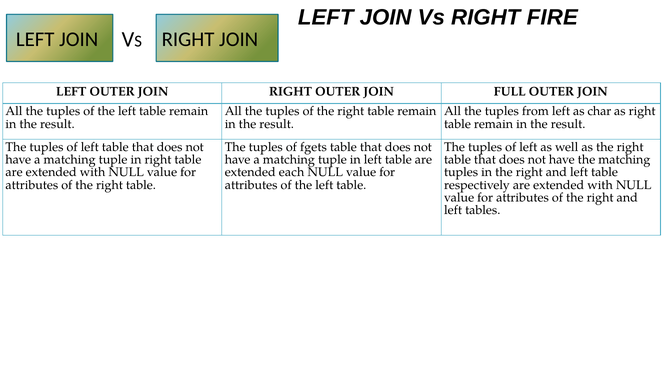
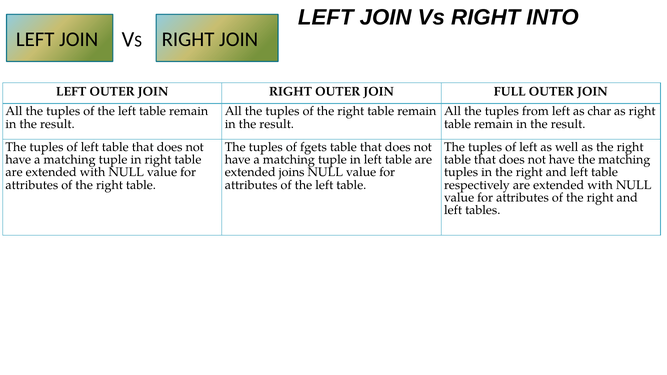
FIRE: FIRE -> INTO (553, 17)
each: each -> joins (292, 172)
